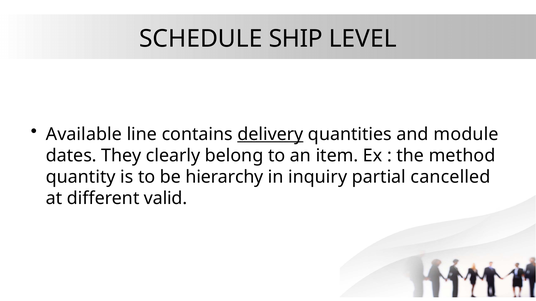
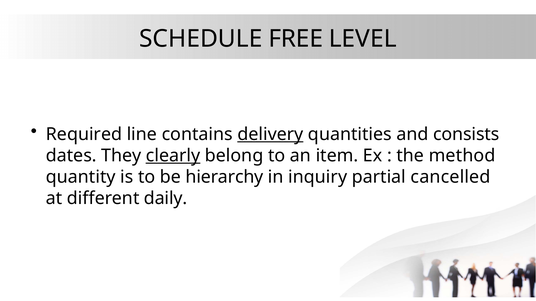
SHIP: SHIP -> FREE (296, 39)
Available: Available -> Required (84, 134)
module: module -> consists (466, 134)
clearly underline: none -> present (173, 156)
valid: valid -> daily (166, 199)
